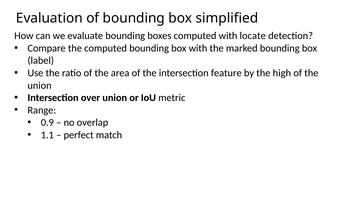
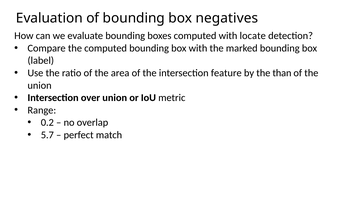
simplified: simplified -> negatives (227, 18)
high: high -> than (282, 73)
0.9: 0.9 -> 0.2 (47, 123)
1.1: 1.1 -> 5.7 (47, 135)
